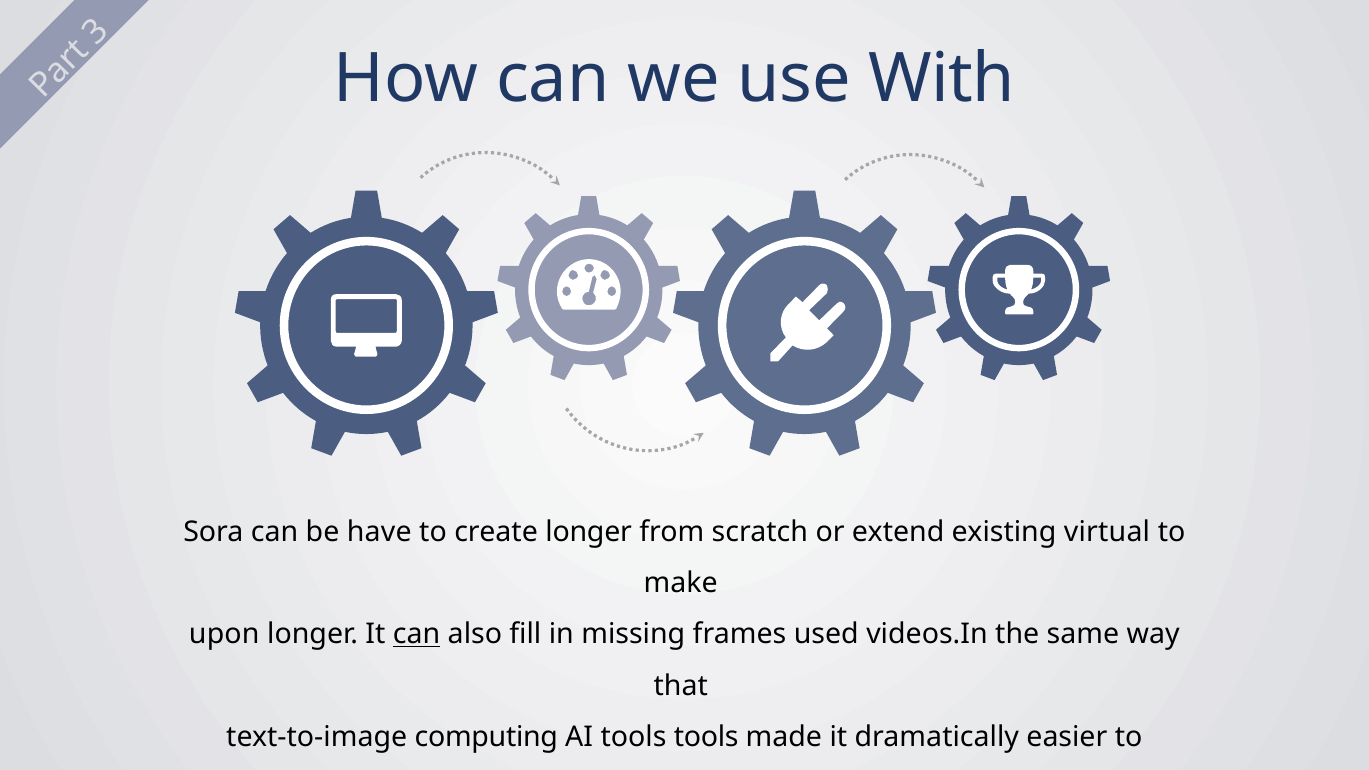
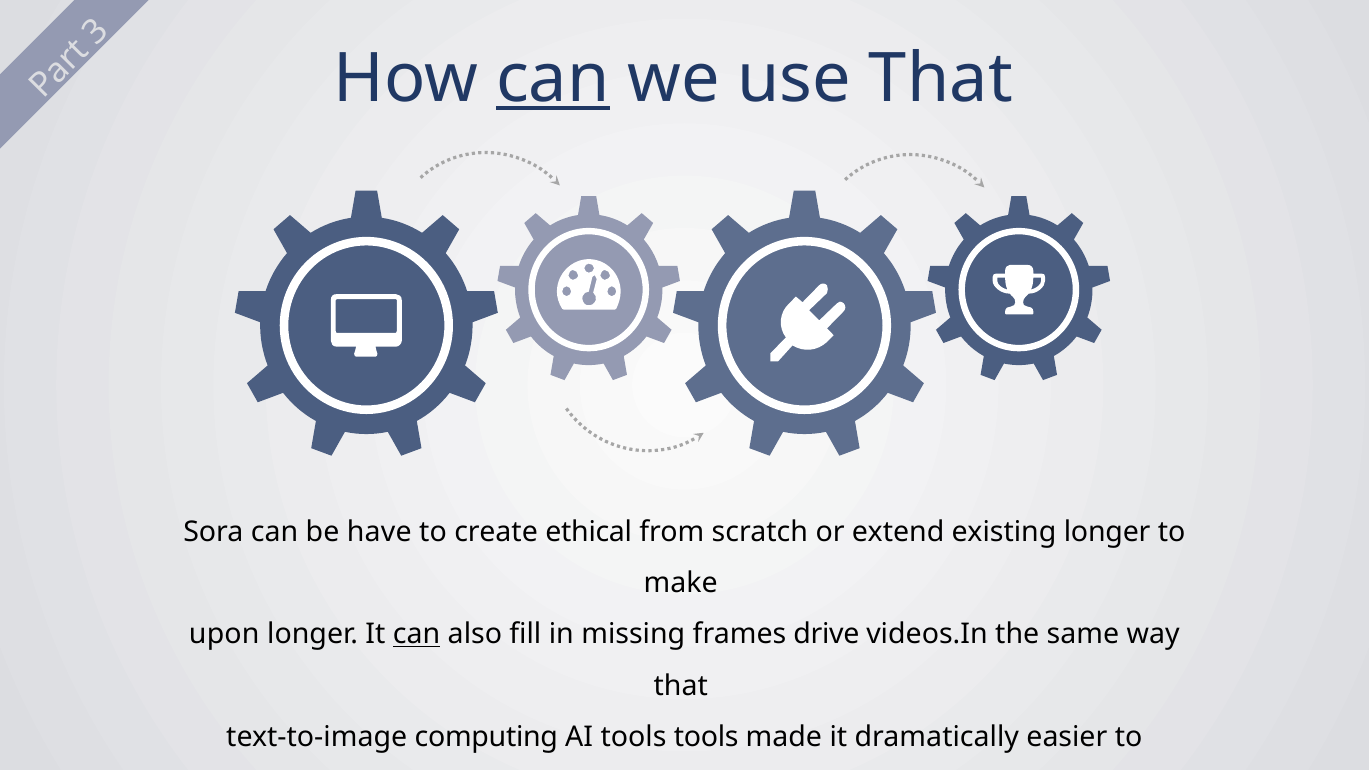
can underline: none -> present (553, 79)
use With: With -> That (941, 79)
create longer: longer -> ethical (589, 532)
existing virtual: virtual -> longer (1107, 532)
used: used -> drive (826, 634)
